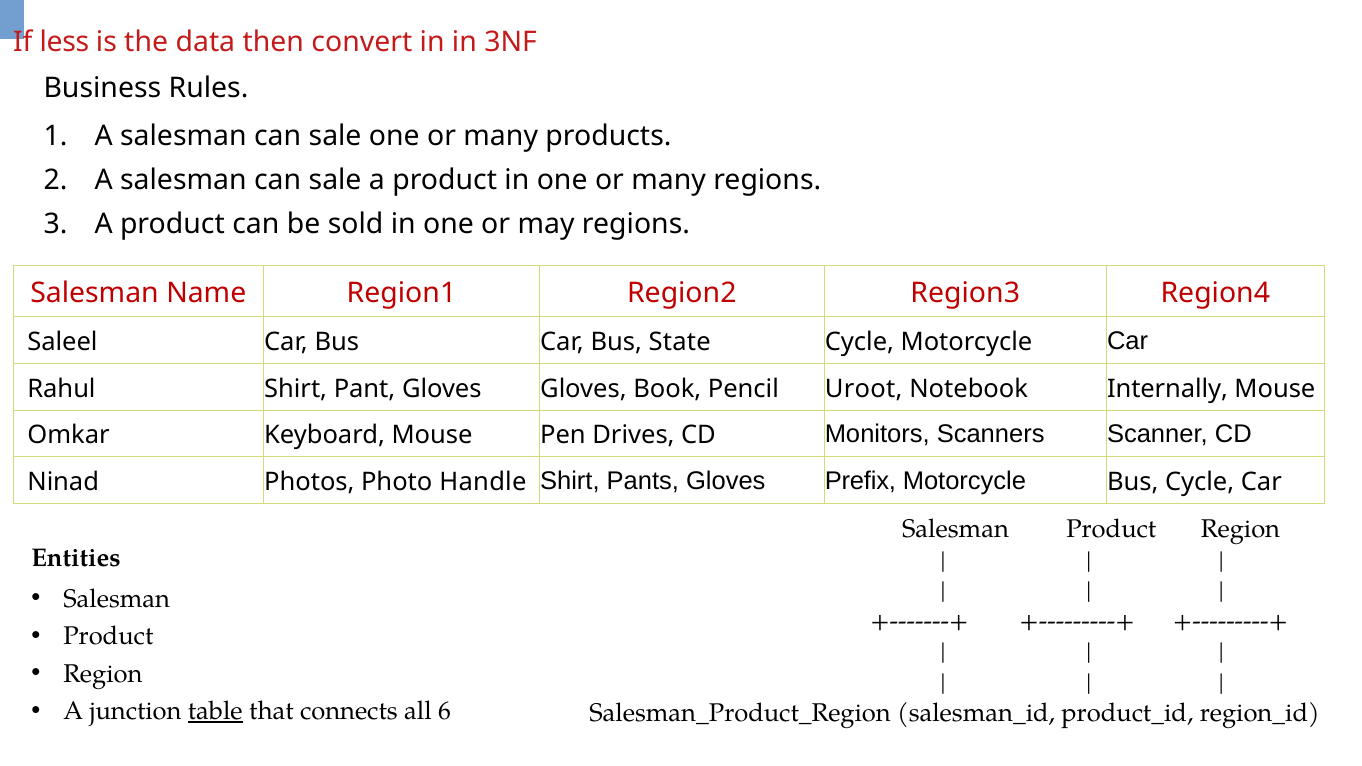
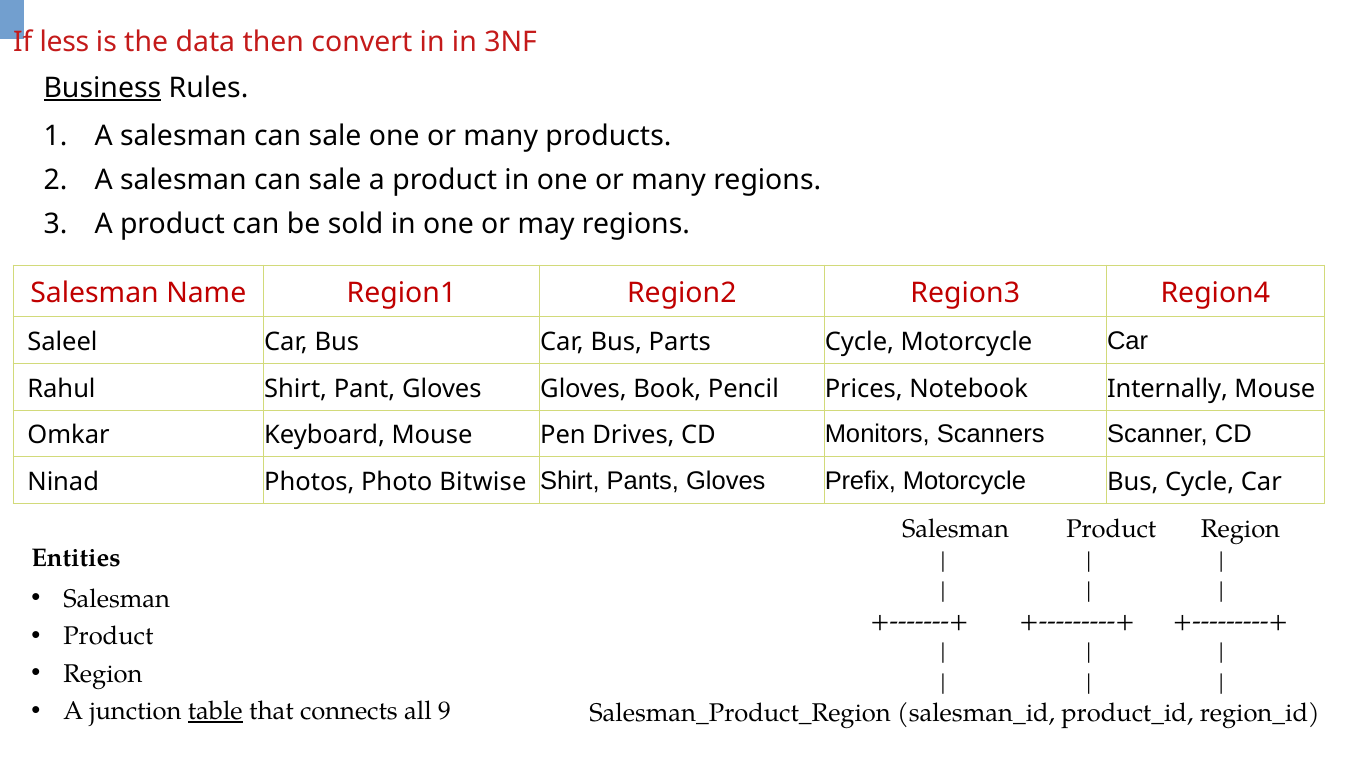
Business underline: none -> present (102, 88)
State: State -> Parts (680, 342)
Uroot: Uroot -> Prices (864, 389)
Handle: Handle -> Bitwise (483, 482)
6: 6 -> 9 (444, 711)
